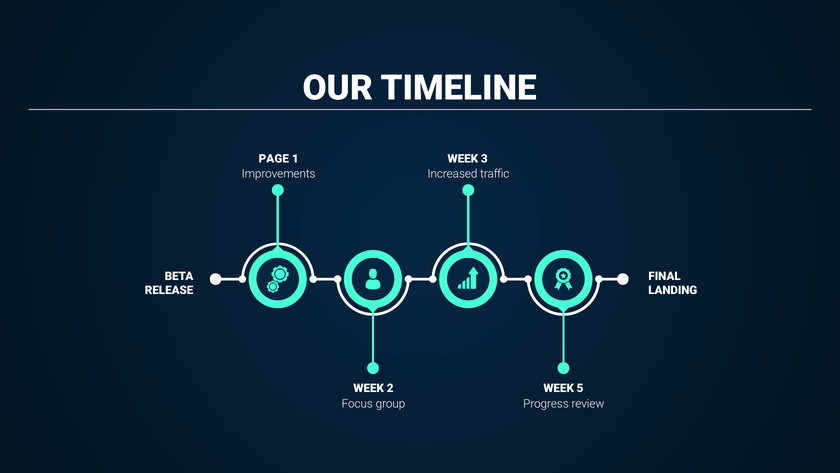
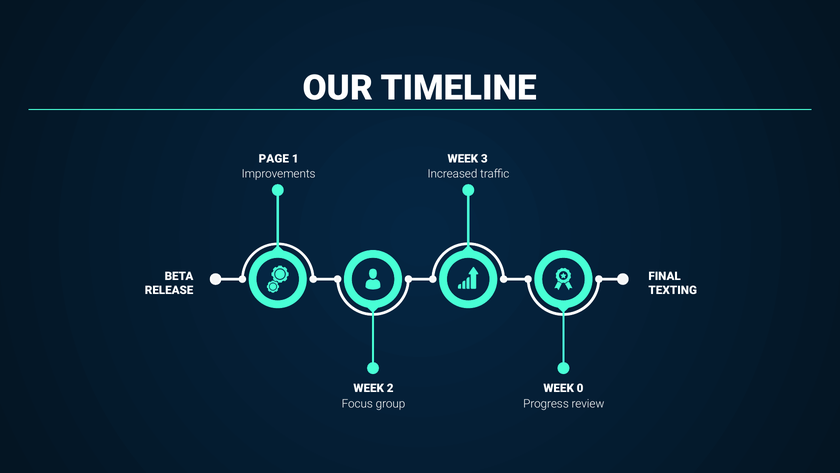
LANDING: LANDING -> TEXTING (673, 290)
5: 5 -> 0 (580, 388)
